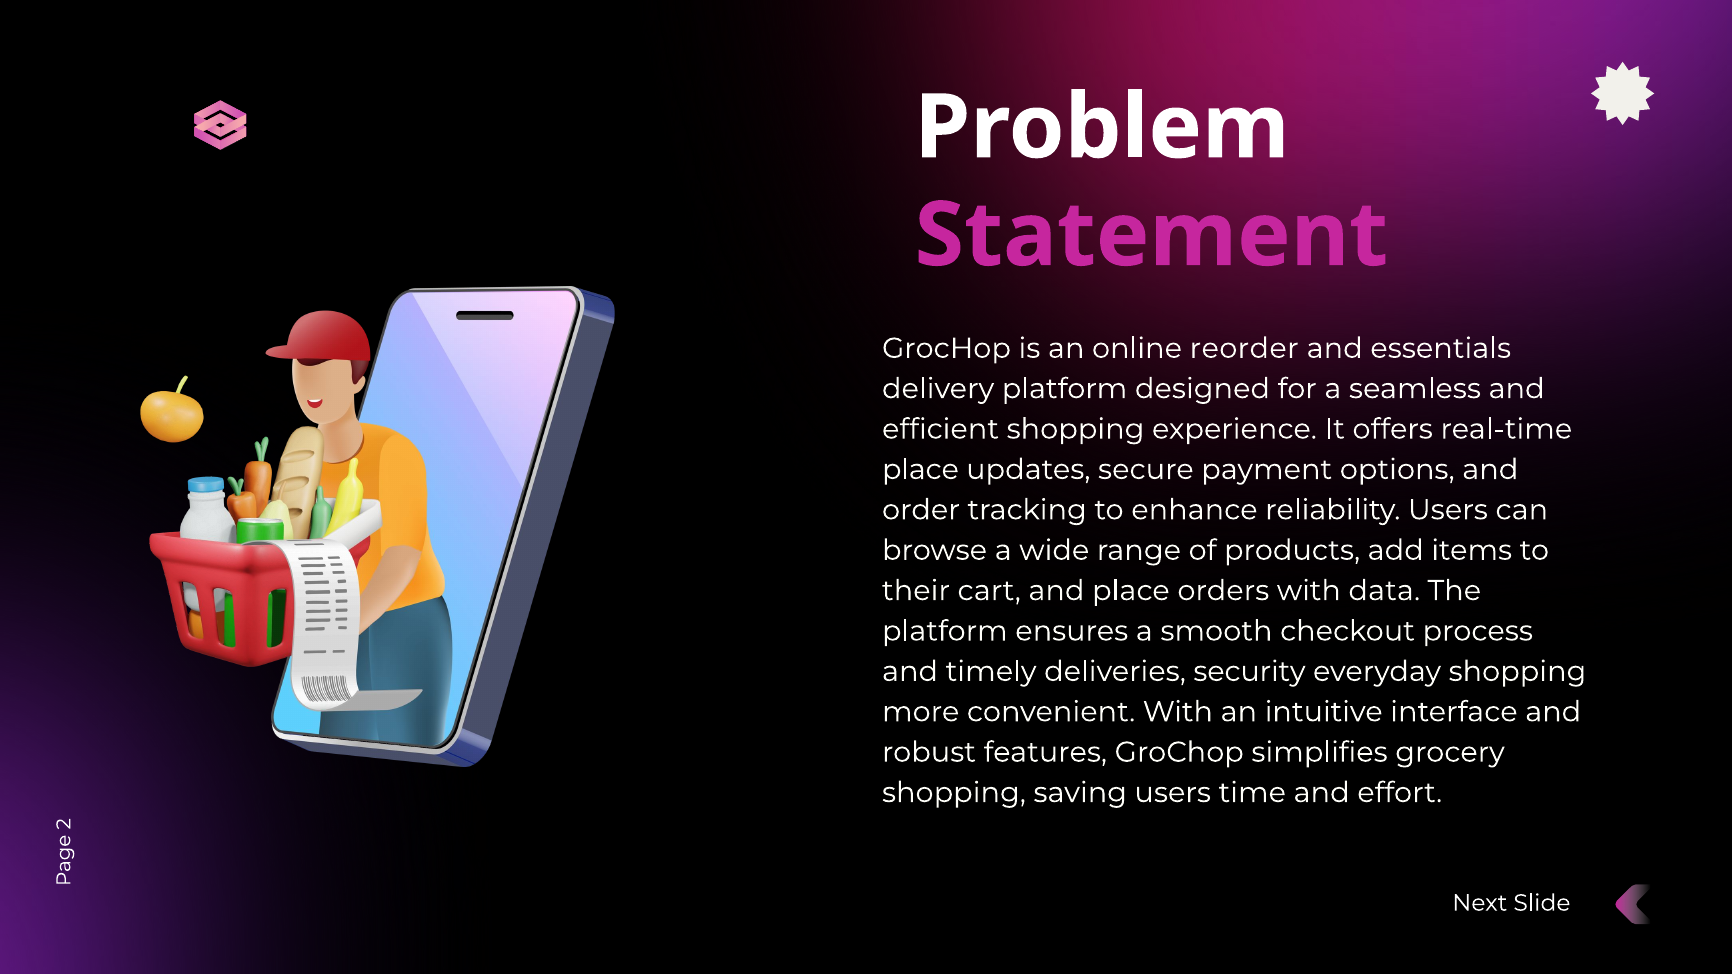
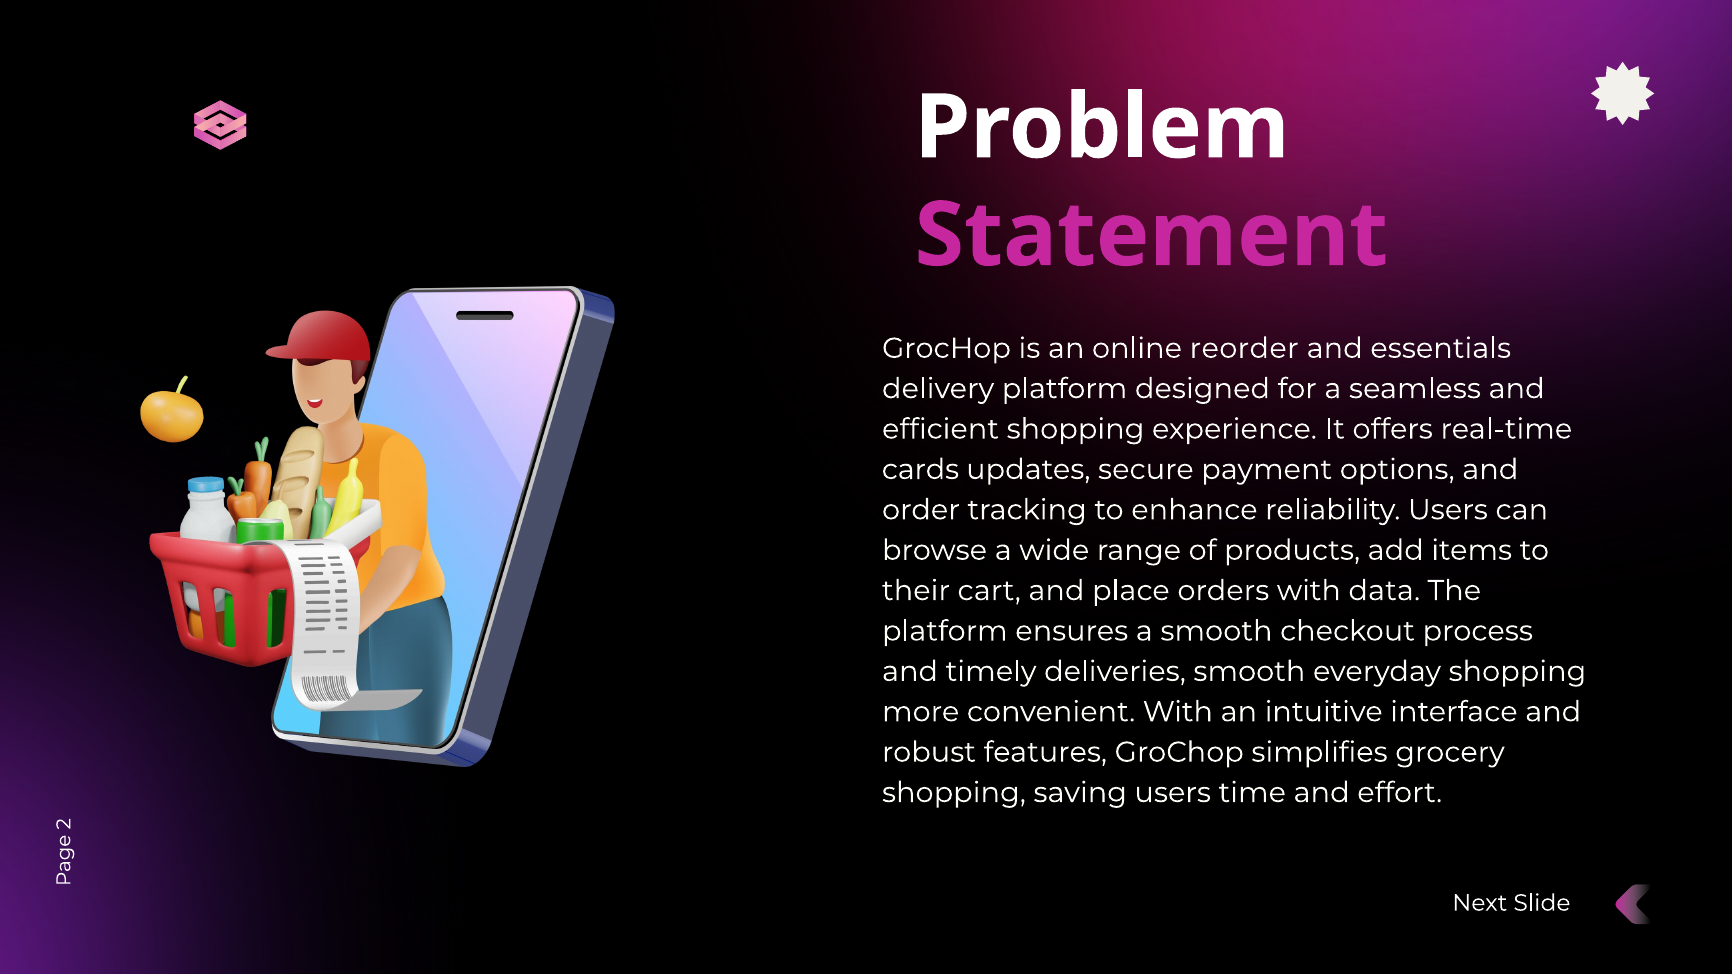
place: place -> cards (920, 470)
deliveries security: security -> smooth (1249, 672)
